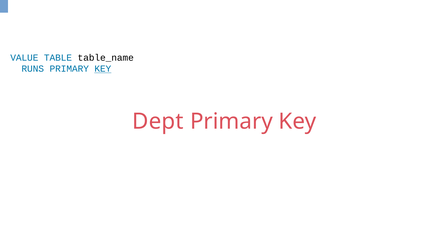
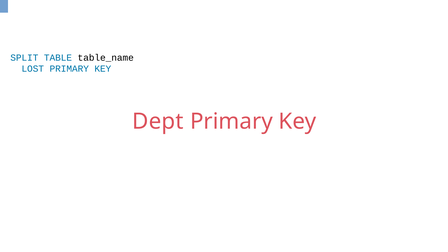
VALUE: VALUE -> SPLIT (24, 58)
RUNS: RUNS -> LOST (33, 69)
KEY underline: present -> none (103, 69)
